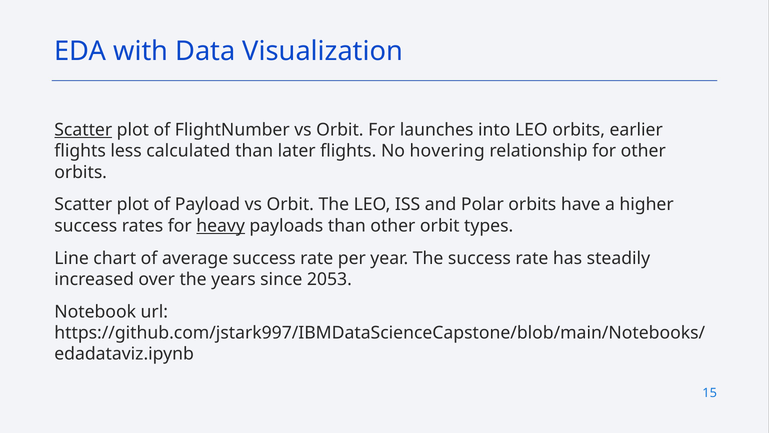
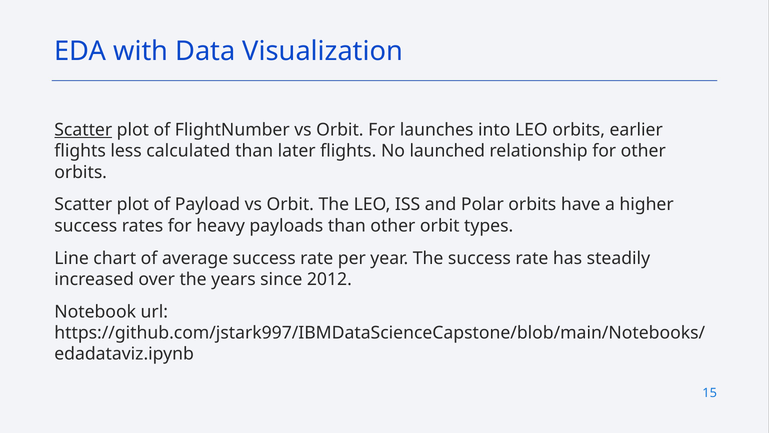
hovering: hovering -> launched (447, 151)
heavy underline: present -> none (221, 226)
2053: 2053 -> 2012 (329, 279)
